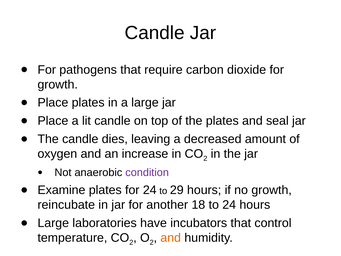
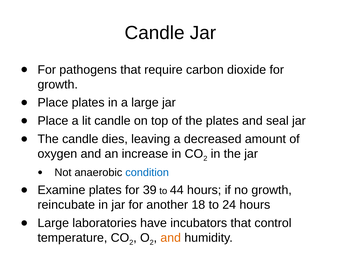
condition colour: purple -> blue (147, 172)
for 24: 24 -> 39 (150, 190)
29: 29 -> 44 (177, 190)
